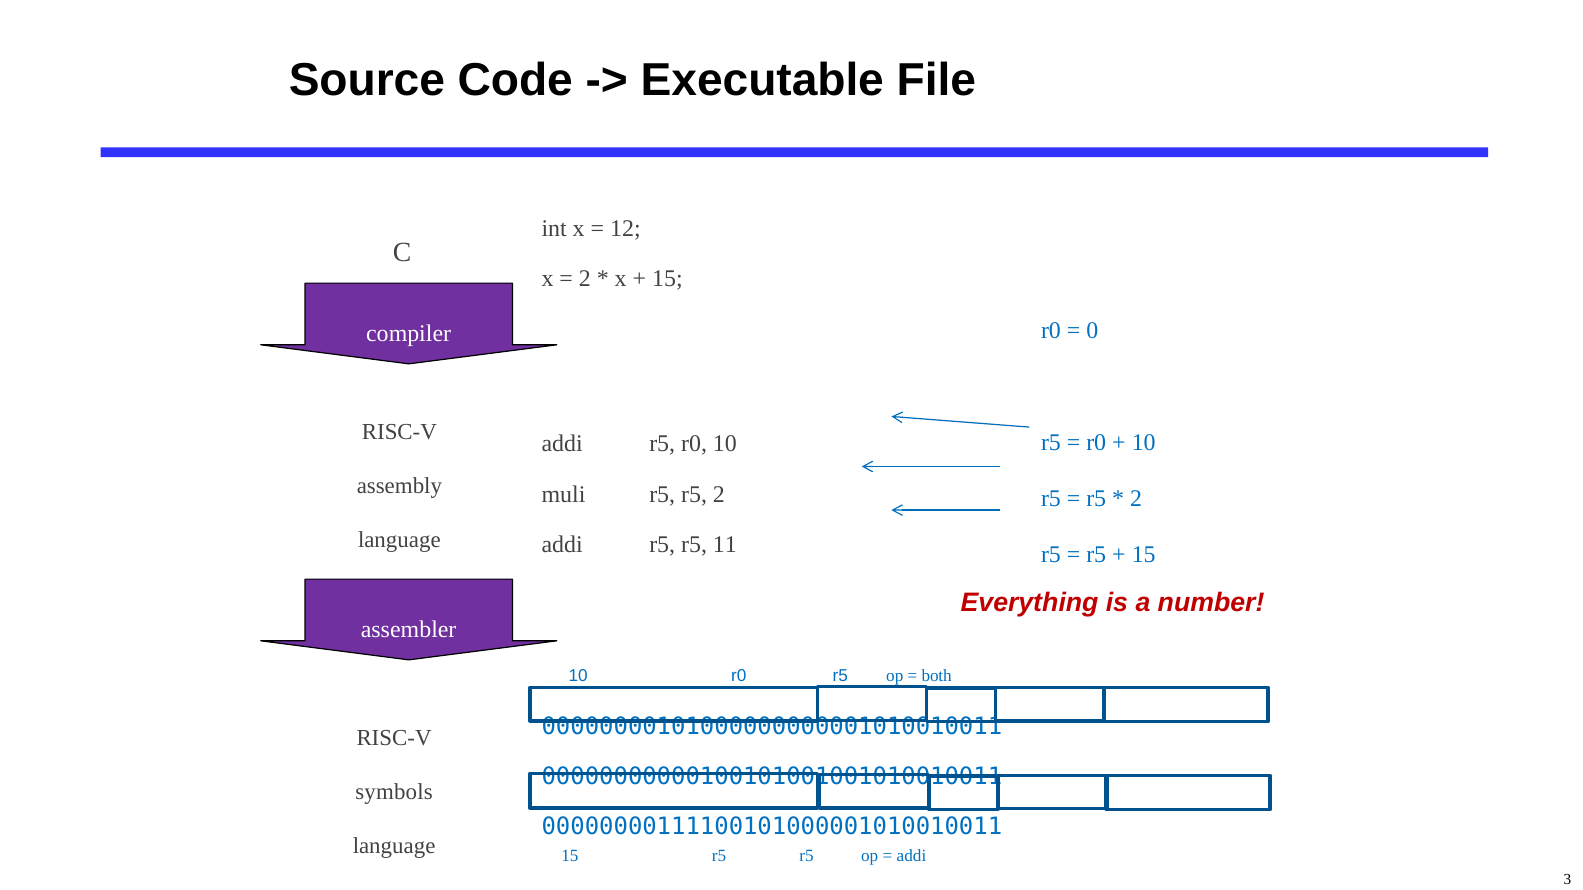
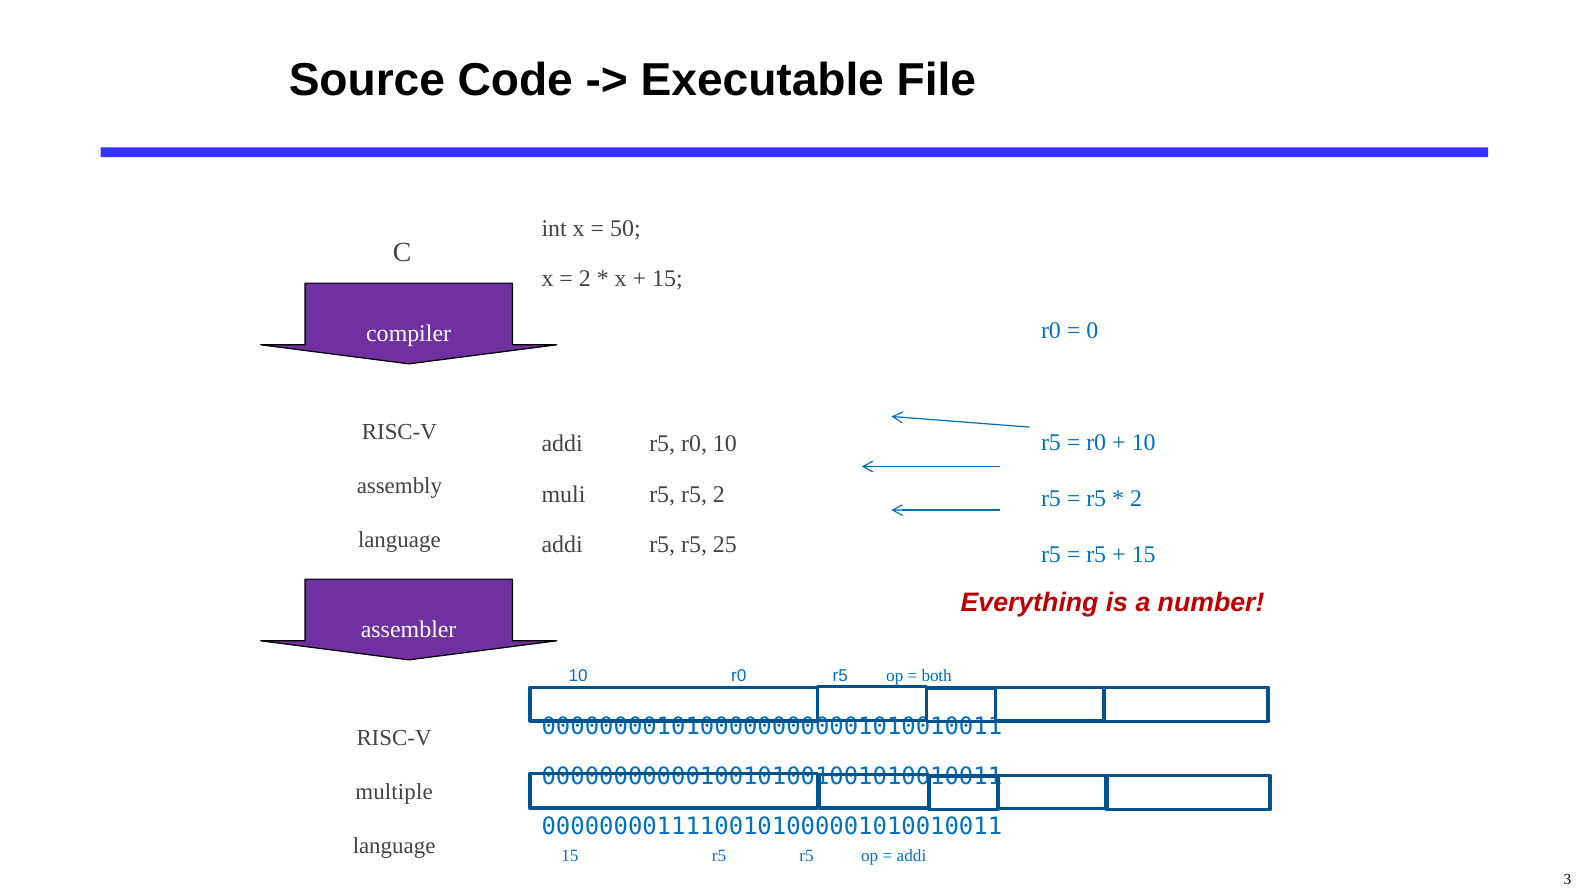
12: 12 -> 50 (625, 229)
11: 11 -> 25 (725, 545)
symbols: symbols -> multiple (394, 793)
